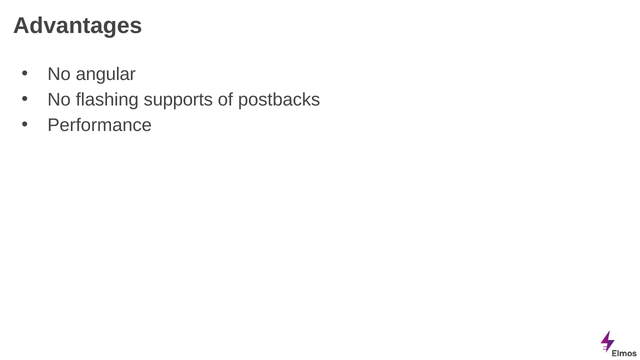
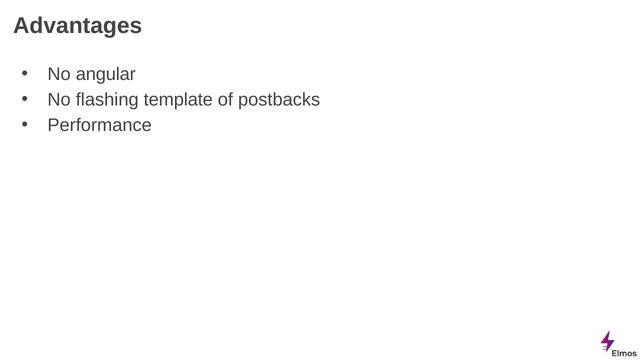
supports: supports -> template (178, 100)
